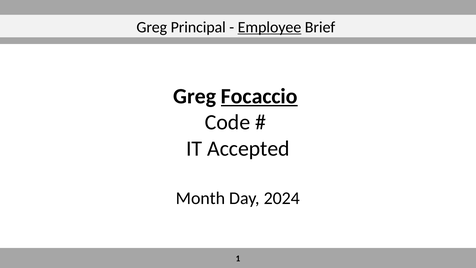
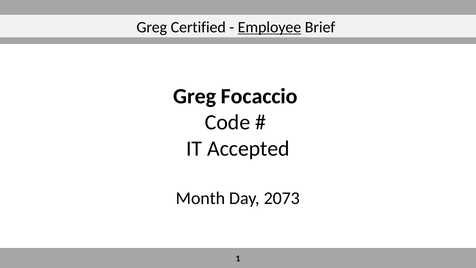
Principal: Principal -> Certified (198, 27)
Focaccio underline: present -> none (259, 96)
2024: 2024 -> 2073 (282, 198)
